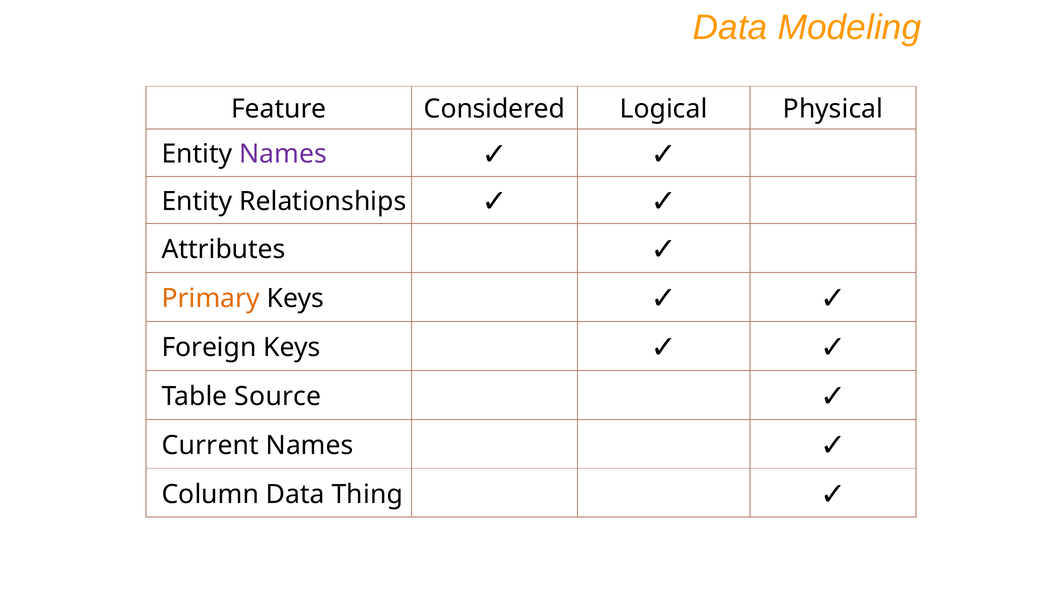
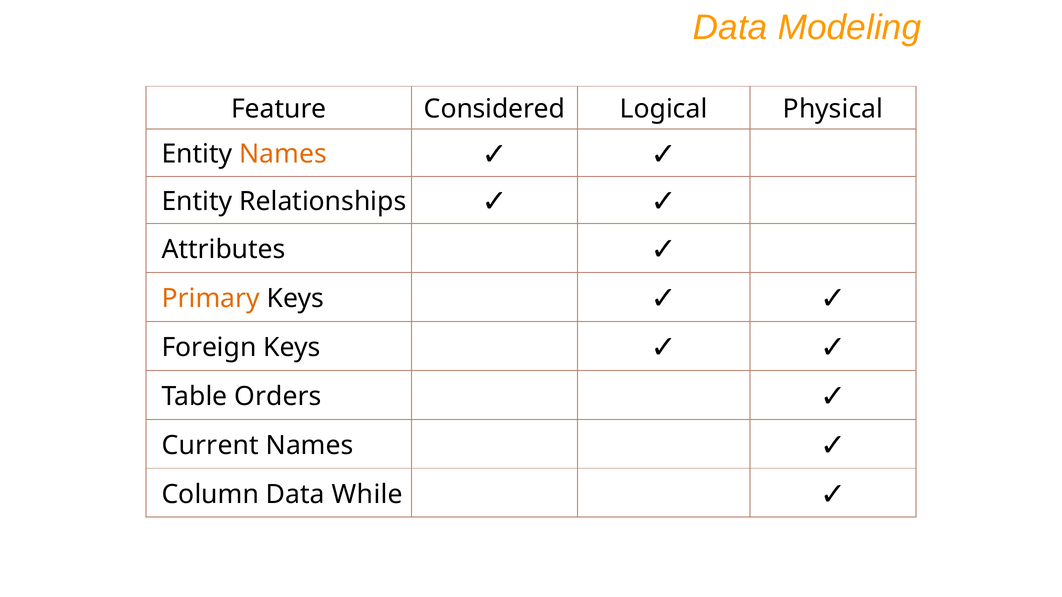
Names colour: purple -> orange (283, 154)
Source: Source -> Orders (278, 397)
Thing: Thing -> While (367, 495)
